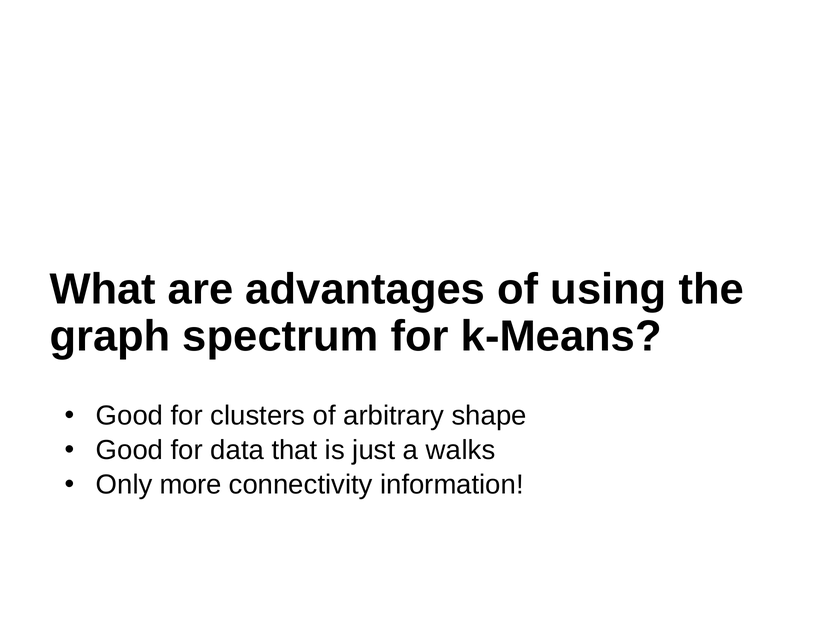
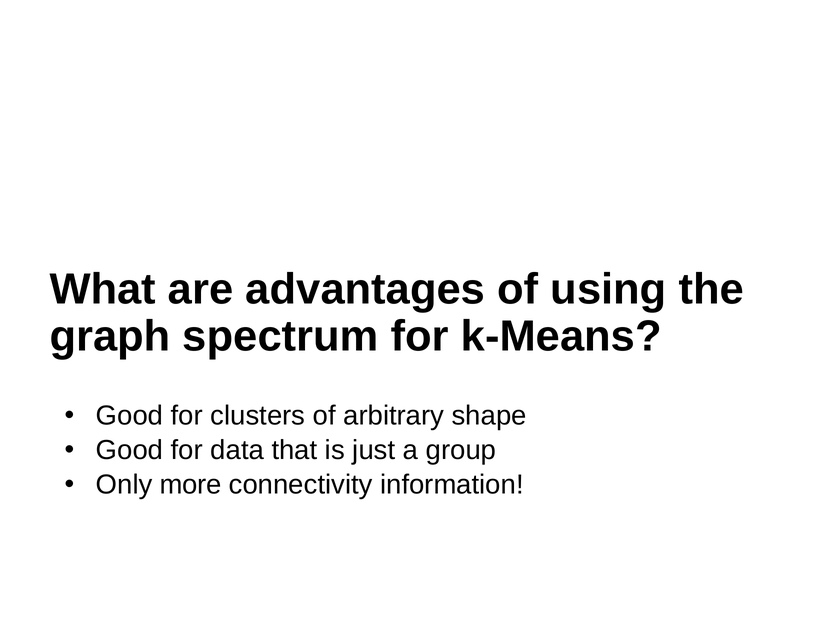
walks: walks -> group (461, 450)
